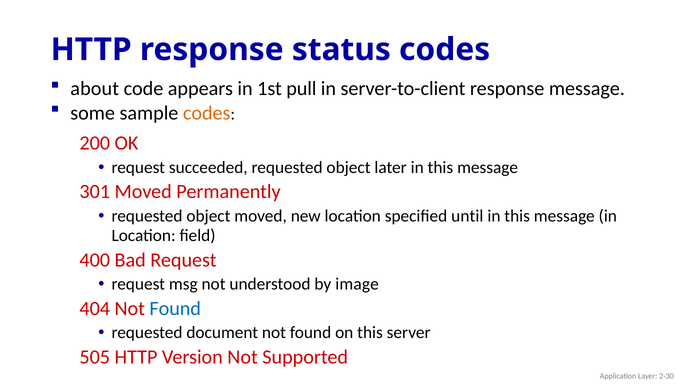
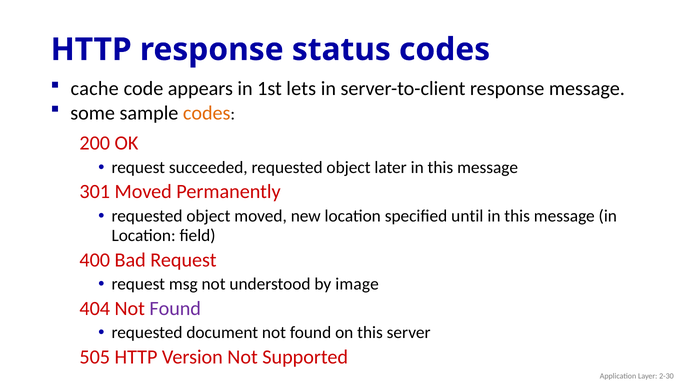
about: about -> cache (95, 89)
pull: pull -> lets (301, 89)
Found colour: blue -> purple (175, 309)
